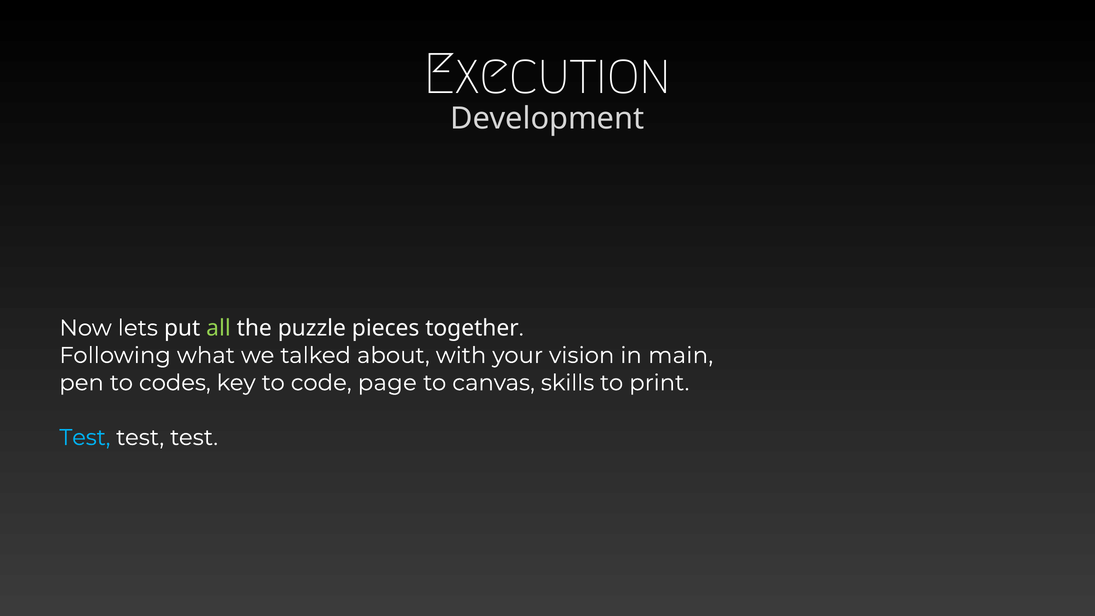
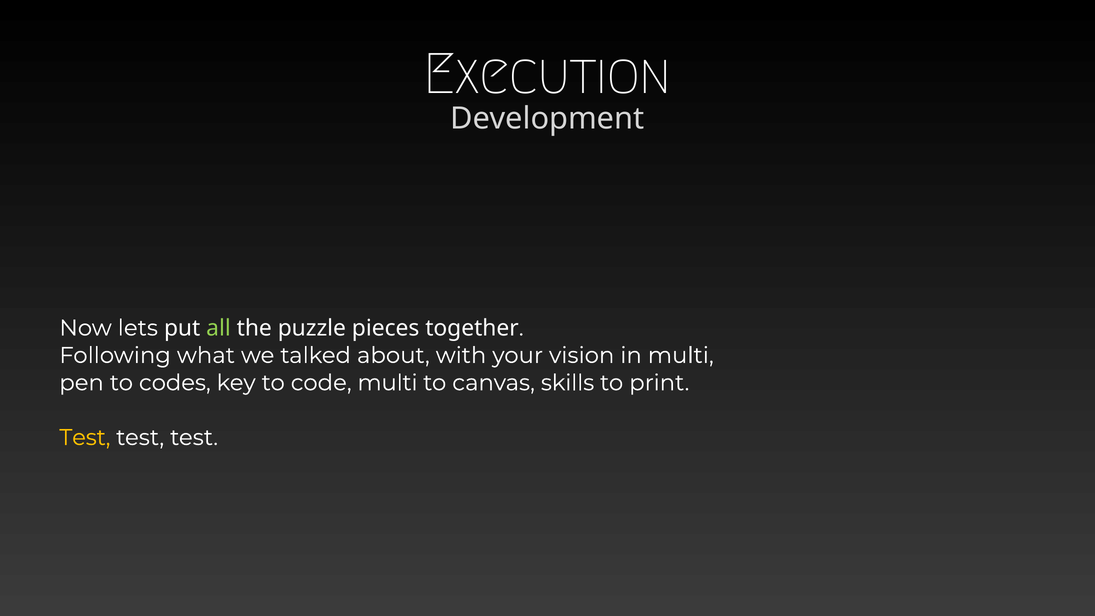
in main: main -> multi (681, 355)
code page: page -> multi (388, 383)
Test colour: light blue -> yellow (85, 437)
